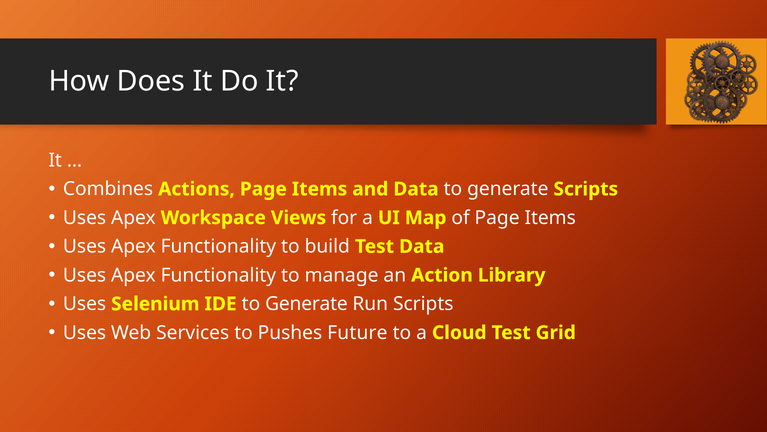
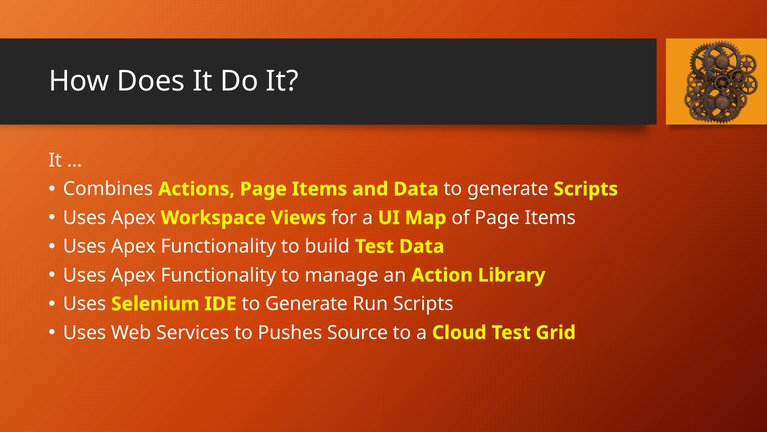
Future: Future -> Source (358, 332)
